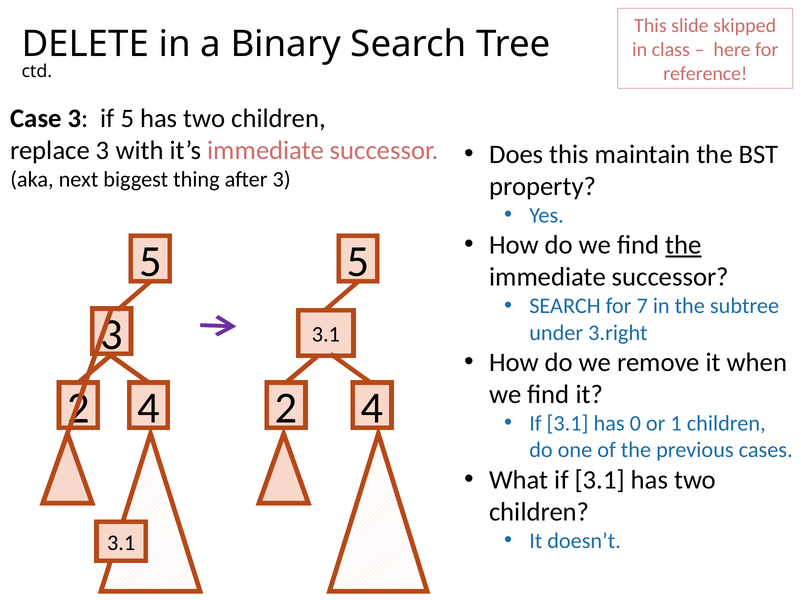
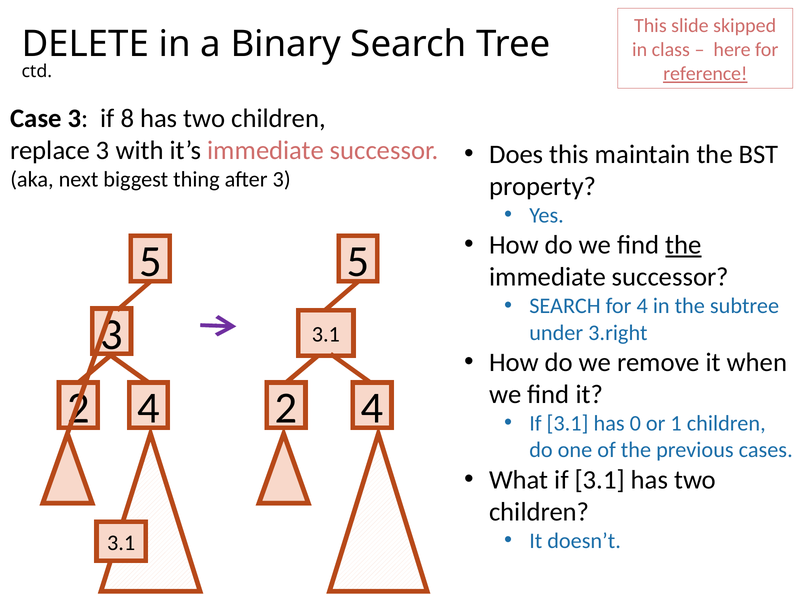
reference underline: none -> present (705, 74)
if 5: 5 -> 8 (127, 118)
for 7: 7 -> 4 (642, 306)
